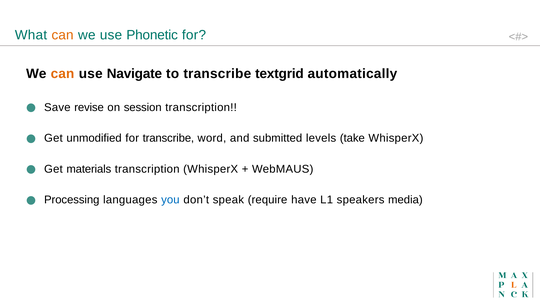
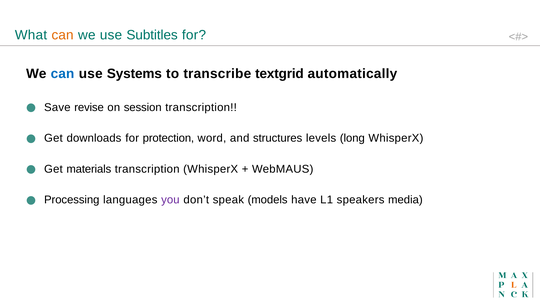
Phonetic: Phonetic -> Subtitles (152, 35)
can colour: orange -> blue (62, 74)
Navigate: Navigate -> Systems (134, 74)
unmodified: unmodified -> downloads (94, 138)
for transcribe: transcribe -> protection (168, 138)
submitted: submitted -> structures (278, 138)
take: take -> long (352, 138)
you colour: blue -> purple (170, 200)
require: require -> models (268, 200)
